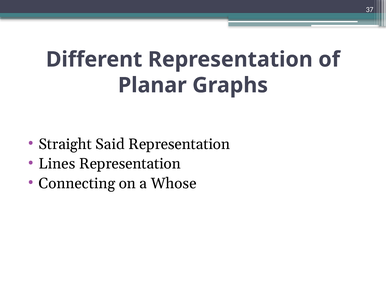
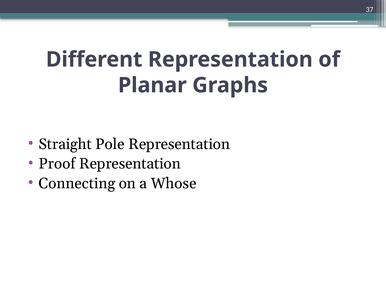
Said: Said -> Pole (110, 144)
Lines: Lines -> Proof (57, 163)
